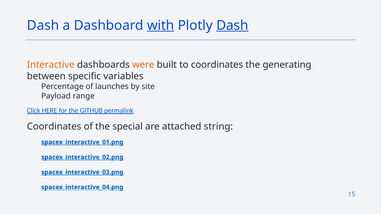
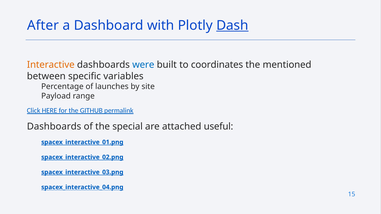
Dash: Dash -> After (43, 25)
with underline: present -> none (161, 25)
were colour: orange -> blue (143, 65)
generating: generating -> mentioned (287, 65)
Coordinates: Coordinates -> Dashboards (54, 127)
string: string -> useful (219, 127)
